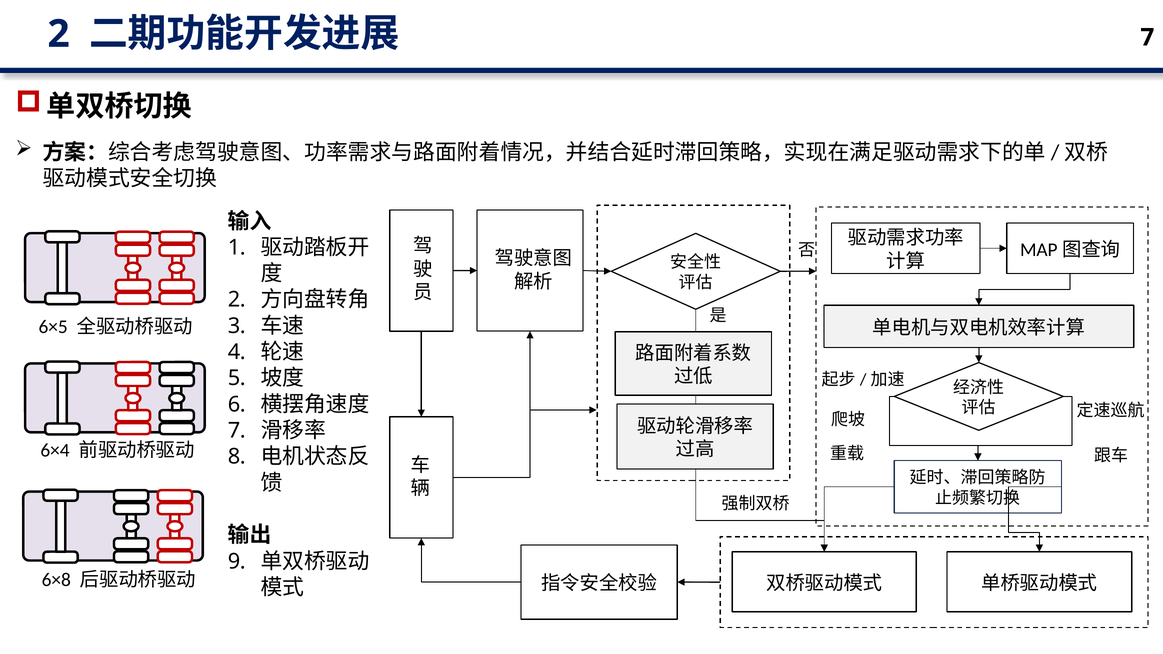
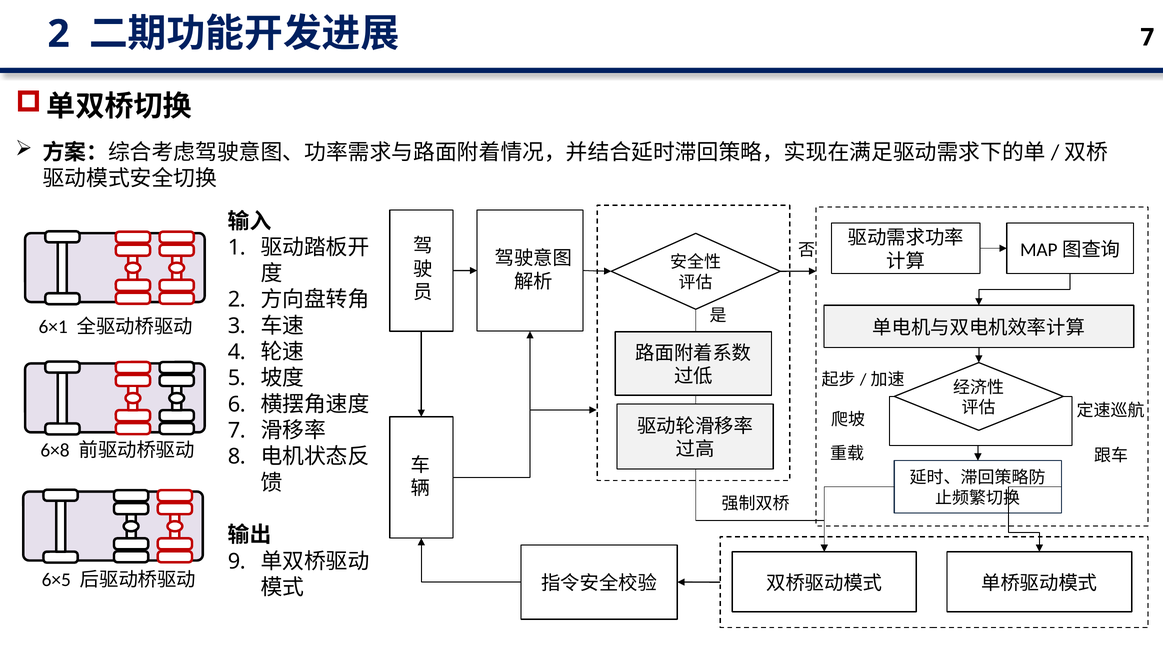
6×5: 6×5 -> 6×1 (53, 327)
6×4: 6×4 -> 6×8 (55, 451)
6×8: 6×8 -> 6×5 (56, 580)
